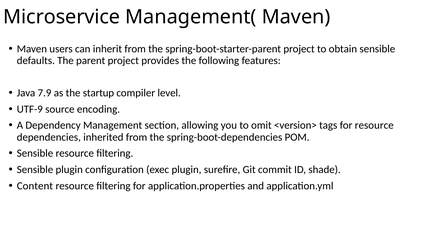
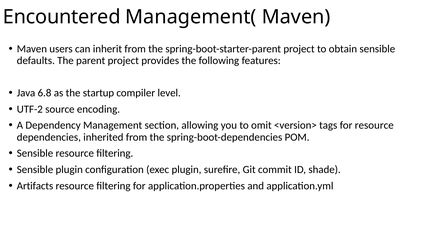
Microservice: Microservice -> Encountered (62, 17)
7.9: 7.9 -> 6.8 (45, 93)
UTF-9: UTF-9 -> UTF-2 (30, 109)
Content: Content -> Artifacts (35, 186)
